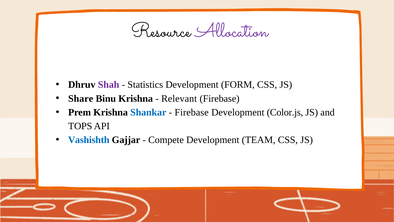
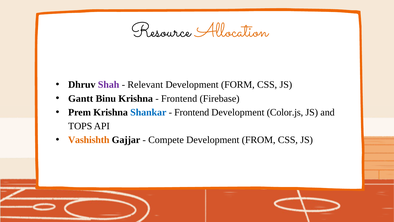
Allocation colour: purple -> orange (232, 30)
Statistics: Statistics -> Relevant (145, 85)
Share: Share -> Gantt (81, 98)
Relevant: Relevant -> Frontend (179, 98)
Firebase: Firebase -> Frontend (192, 112)
Vashishth colour: blue -> orange (89, 140)
TEAM: TEAM -> FROM (259, 140)
